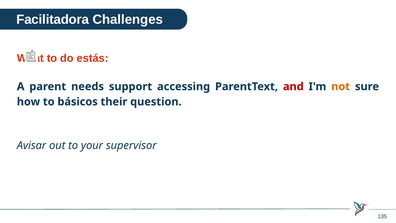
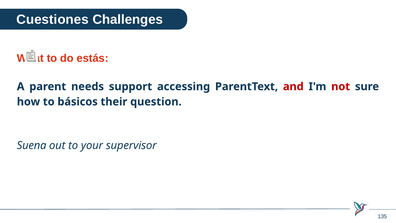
Facilitadora: Facilitadora -> Cuestiones (53, 19)
not colour: orange -> red (341, 86)
Avisar: Avisar -> Suena (32, 145)
